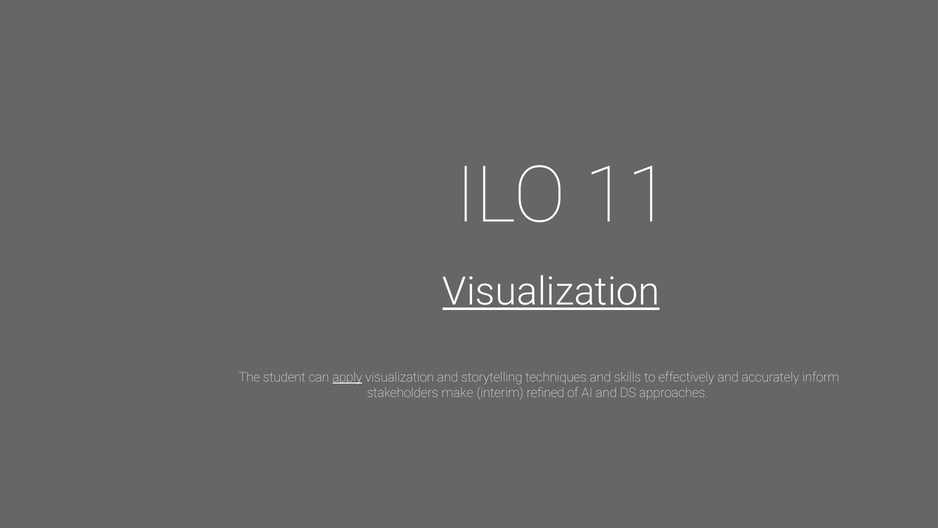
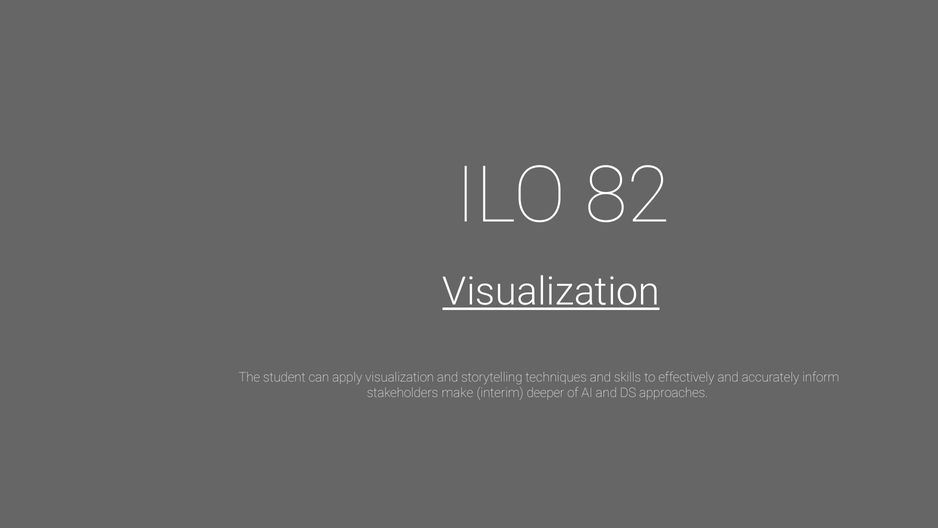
11: 11 -> 82 (627, 196)
apply underline: present -> none (347, 377)
refined: refined -> deeper (545, 393)
